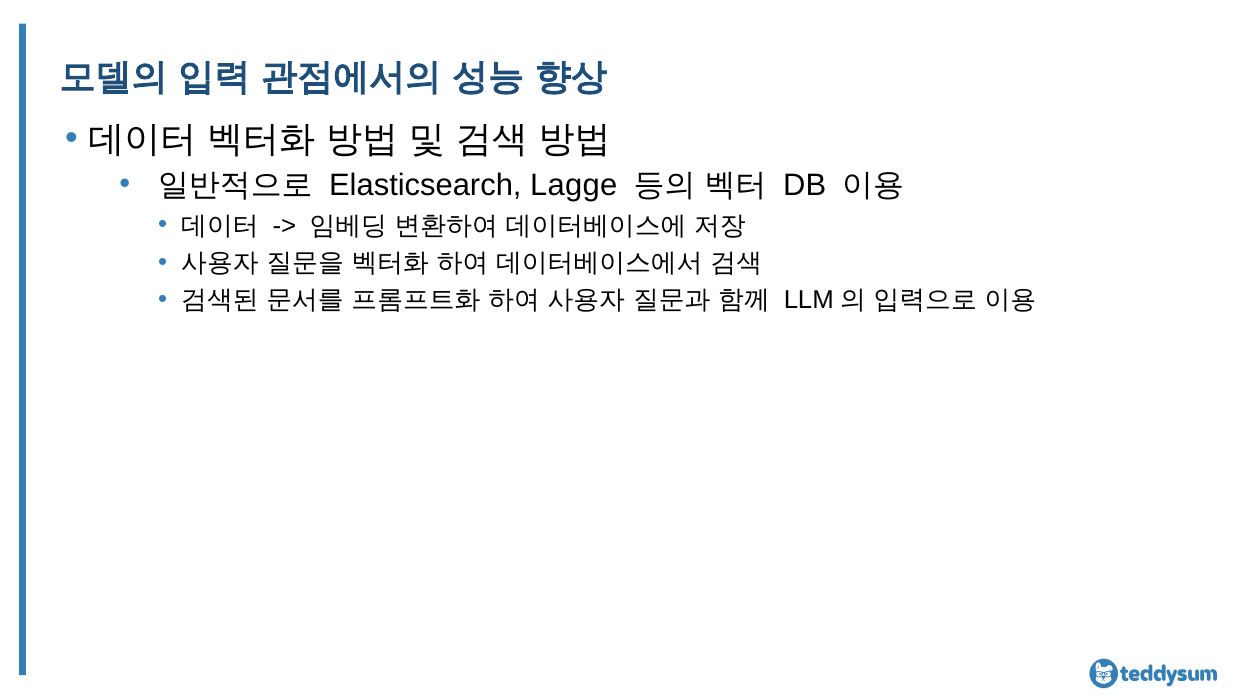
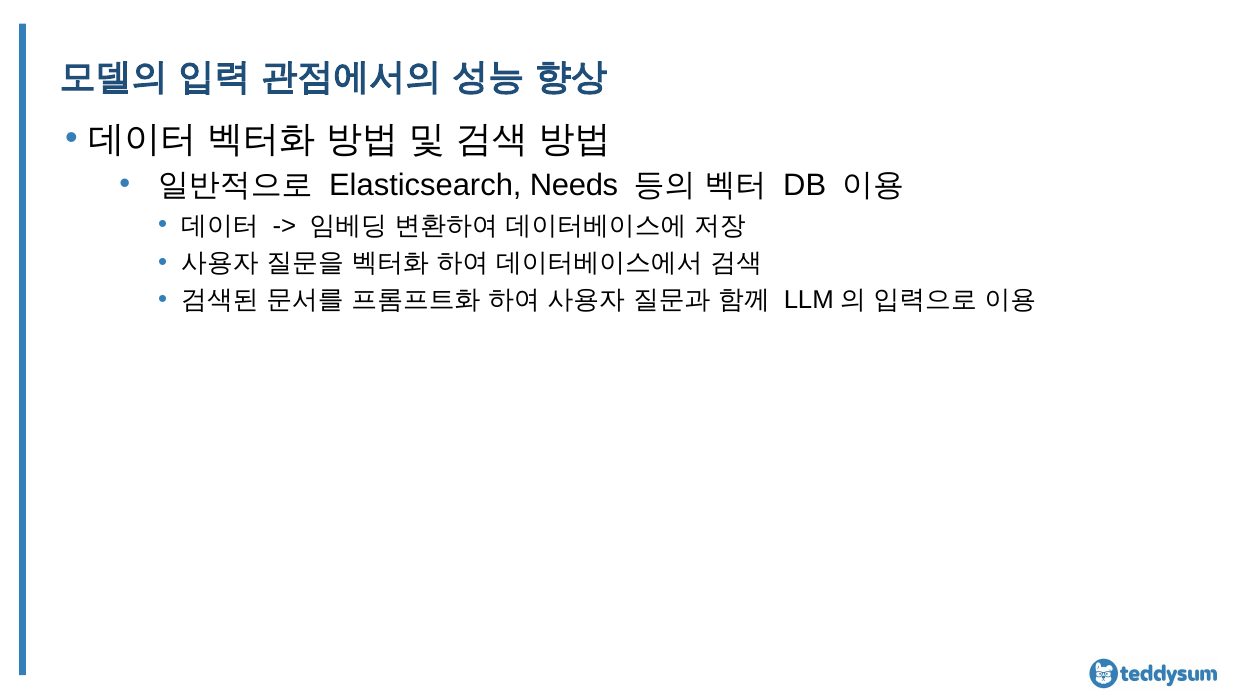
Lagge: Lagge -> Needs (574, 185)
